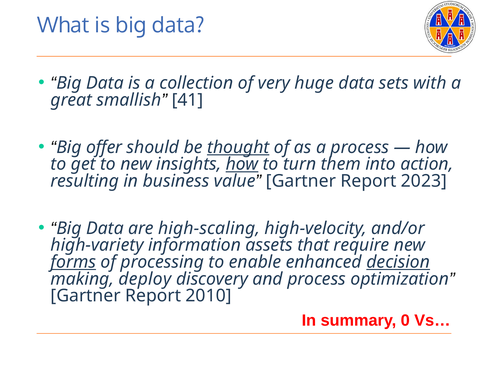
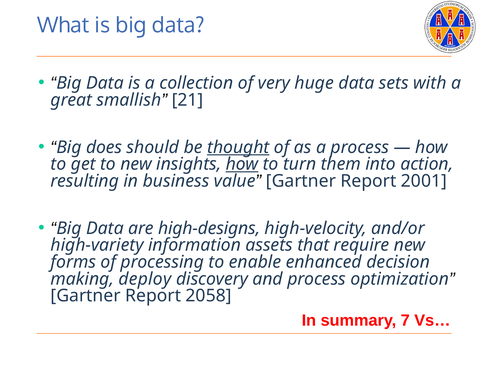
41: 41 -> 21 (188, 100)
offer: offer -> does (104, 147)
2023: 2023 -> 2001 (424, 181)
high-scaling: high-scaling -> high-designs (209, 228)
forms underline: present -> none (73, 262)
decision underline: present -> none (398, 262)
2010: 2010 -> 2058 (209, 296)
0: 0 -> 7 (405, 320)
